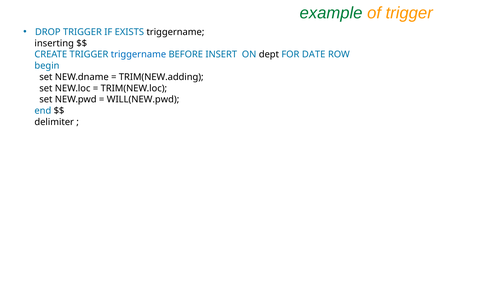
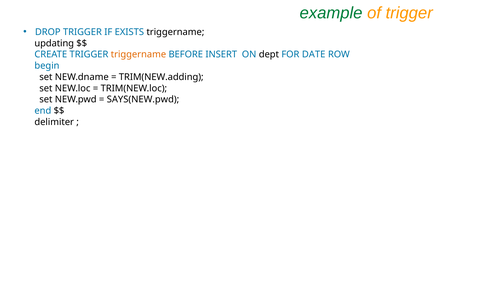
inserting: inserting -> updating (54, 43)
triggername colour: blue -> orange (138, 54)
WILL(NEW.pwd: WILL(NEW.pwd -> SAYS(NEW.pwd (143, 99)
